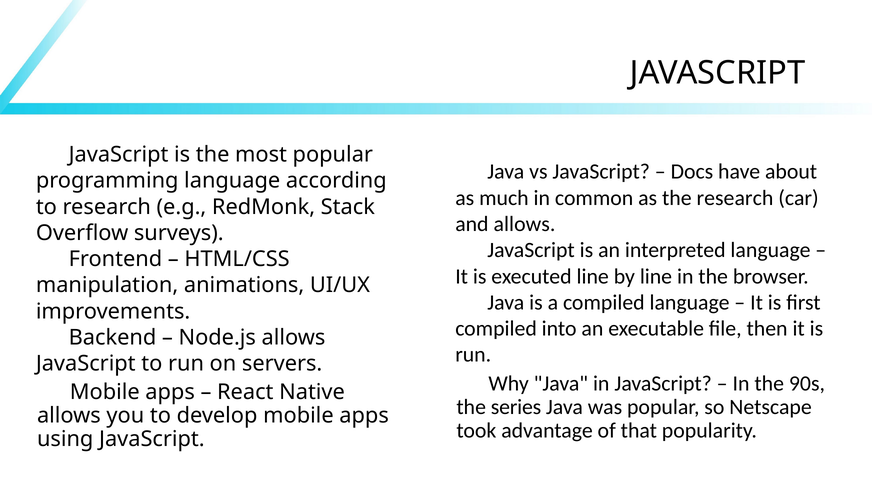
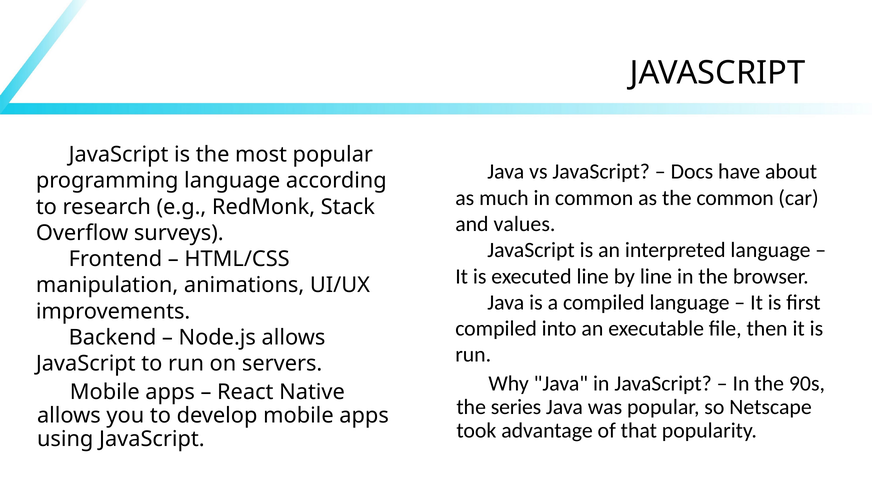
the research: research -> common (735, 198)
and allows: allows -> values (524, 224)
